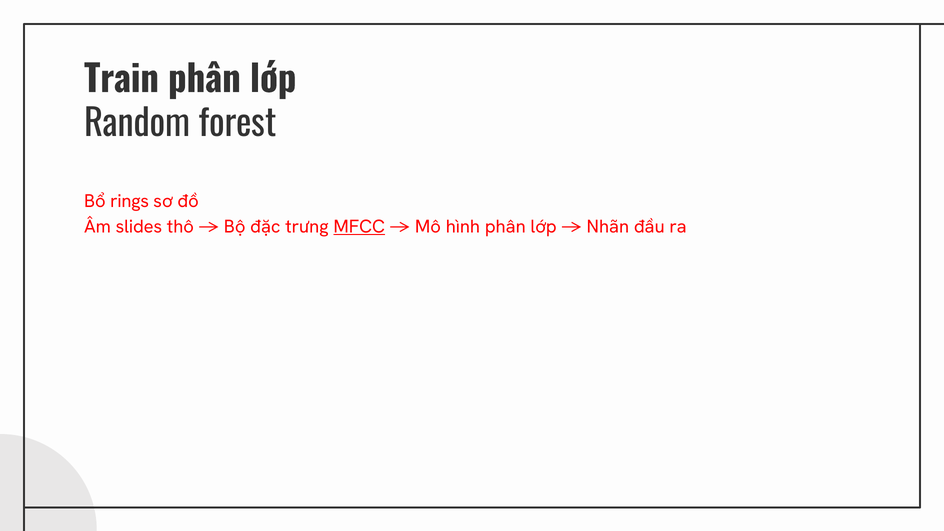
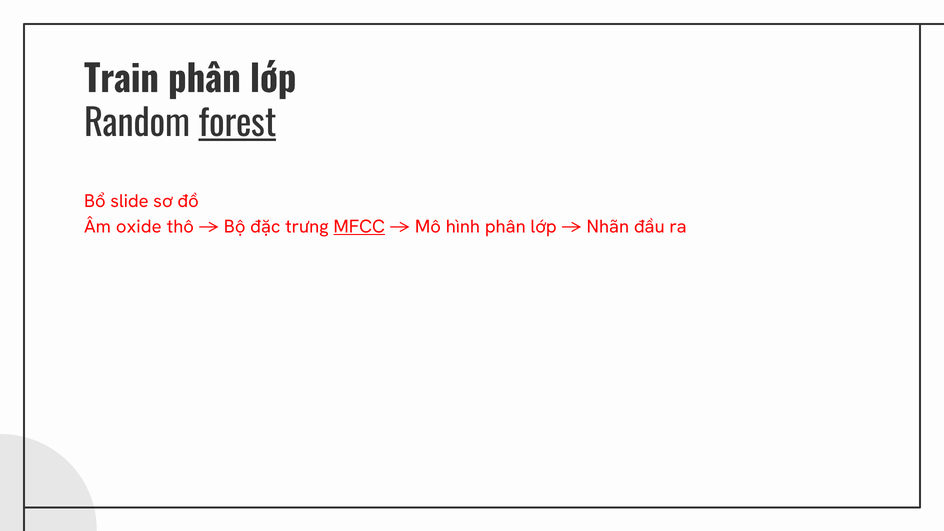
forest underline: none -> present (238, 124)
rings: rings -> slide (130, 201)
slides: slides -> oxide (139, 227)
